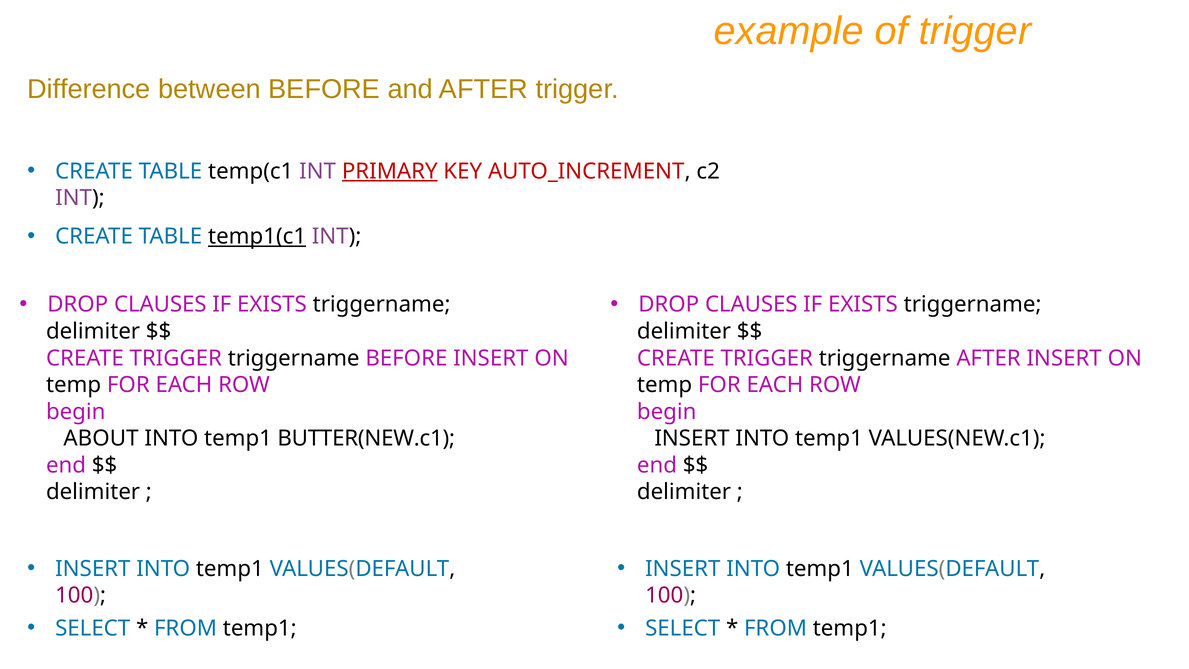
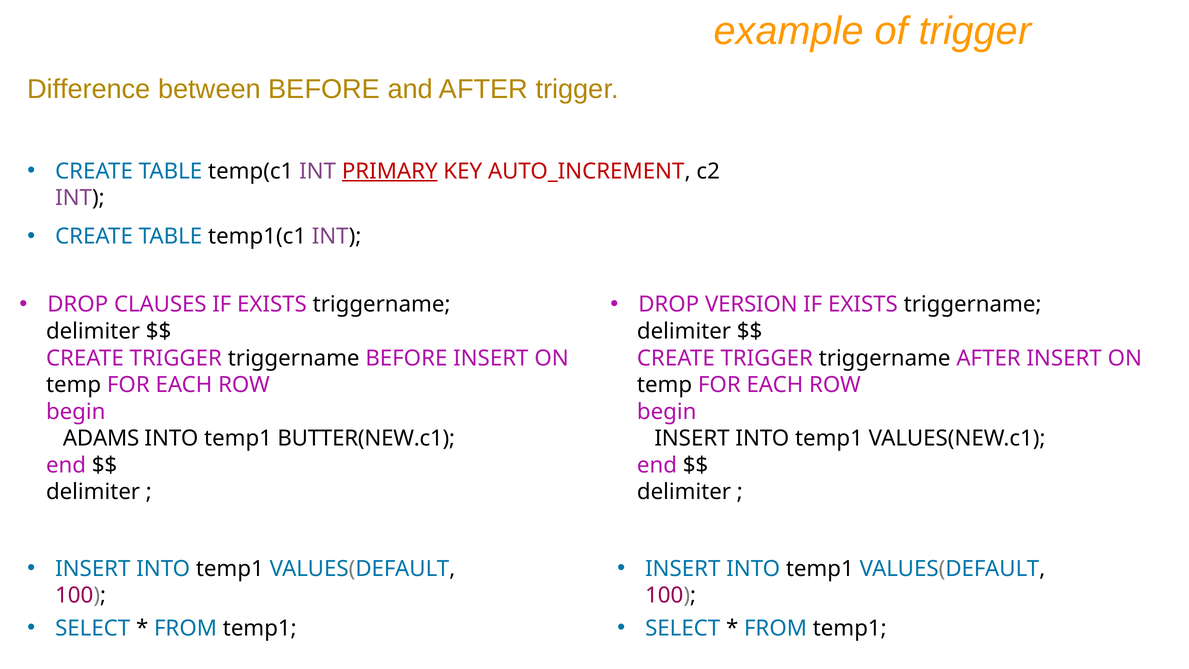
temp1(c1 underline: present -> none (257, 236)
CLAUSES: CLAUSES -> VERSION (751, 305)
ABOUT: ABOUT -> ADAMS (101, 438)
